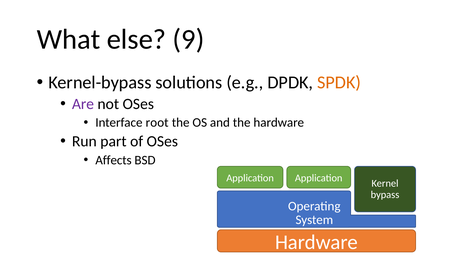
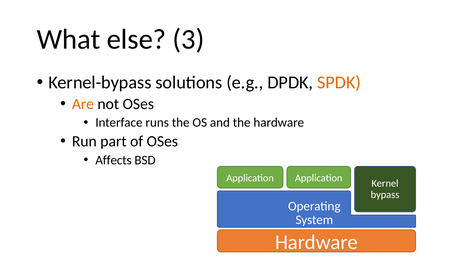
9: 9 -> 3 (189, 39)
Are colour: purple -> orange (83, 104)
root: root -> runs (157, 122)
